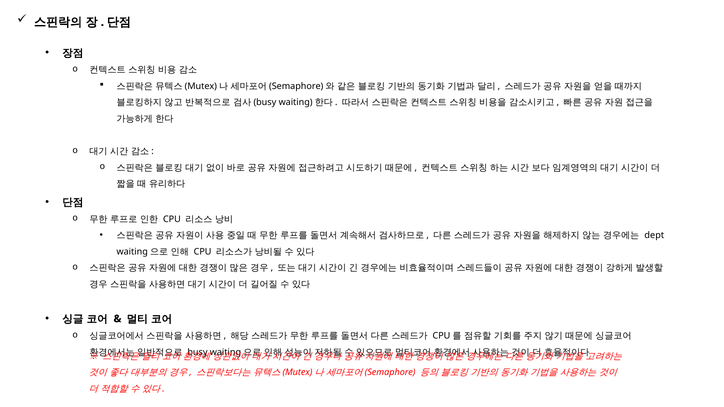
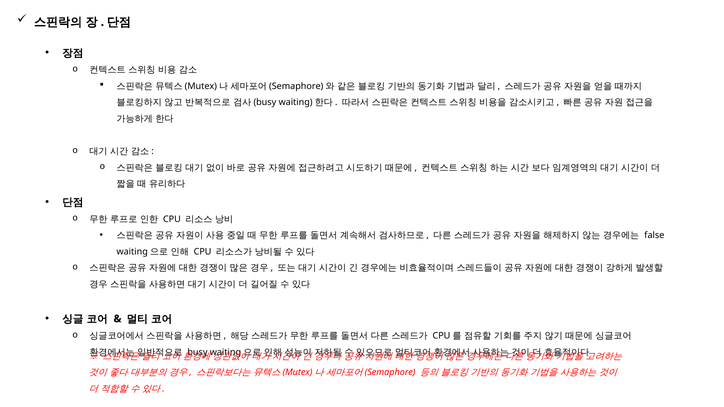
dept: dept -> false (654, 236)
